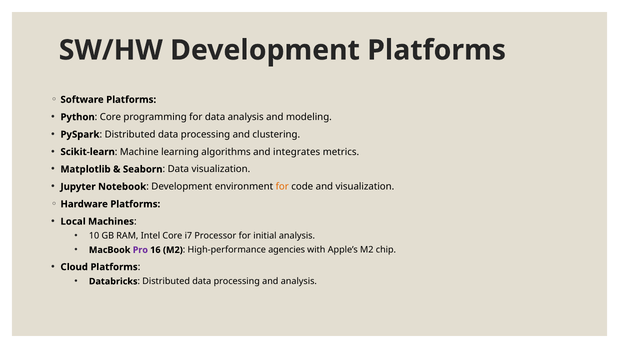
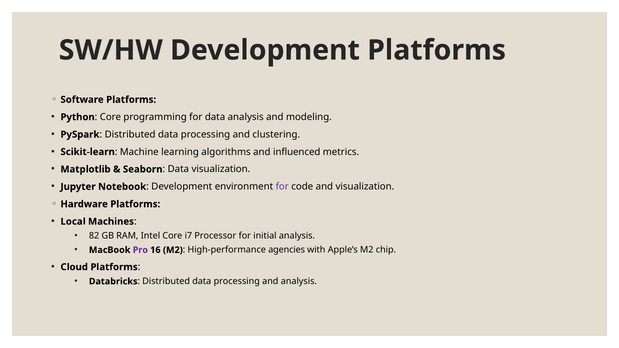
integrates: integrates -> influenced (297, 152)
for colour: orange -> purple (282, 187)
10: 10 -> 82 (94, 236)
